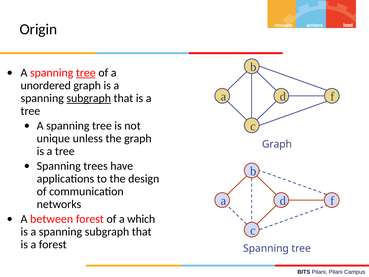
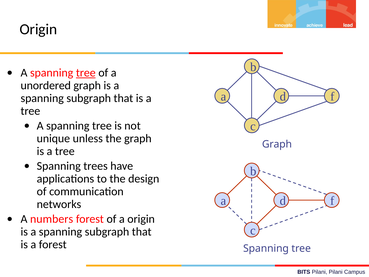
subgraph underline: present -> none (89, 98)
between: between -> numbers (52, 219)
a which: which -> origin (141, 219)
